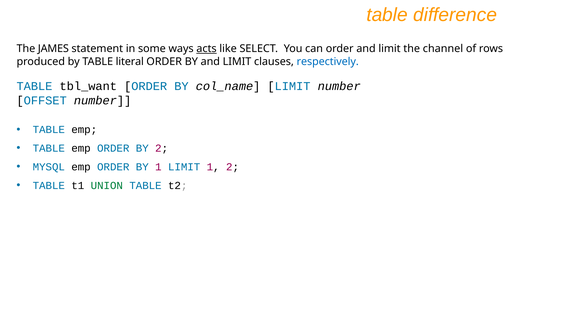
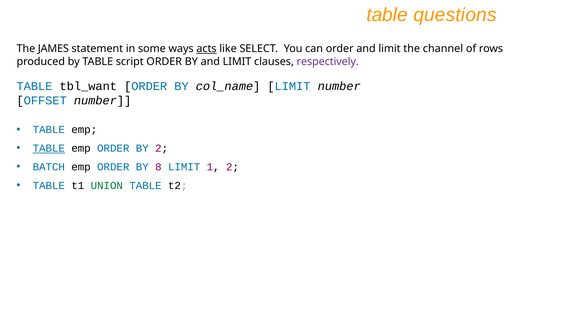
difference: difference -> questions (455, 15)
literal: literal -> script (130, 62)
respectively colour: blue -> purple (328, 62)
TABLE underline: none -> present (49, 148)
MYSQL: MYSQL -> BATCH (49, 167)
BY 1: 1 -> 8 (158, 167)
